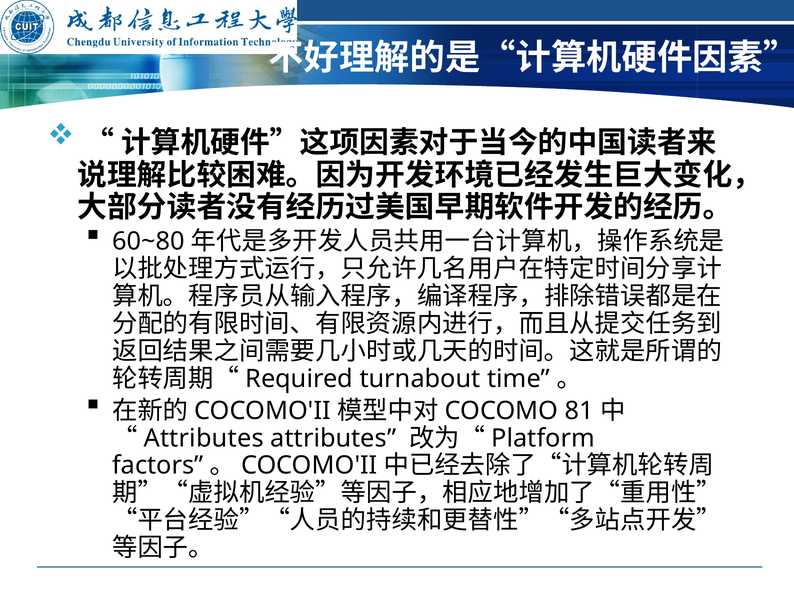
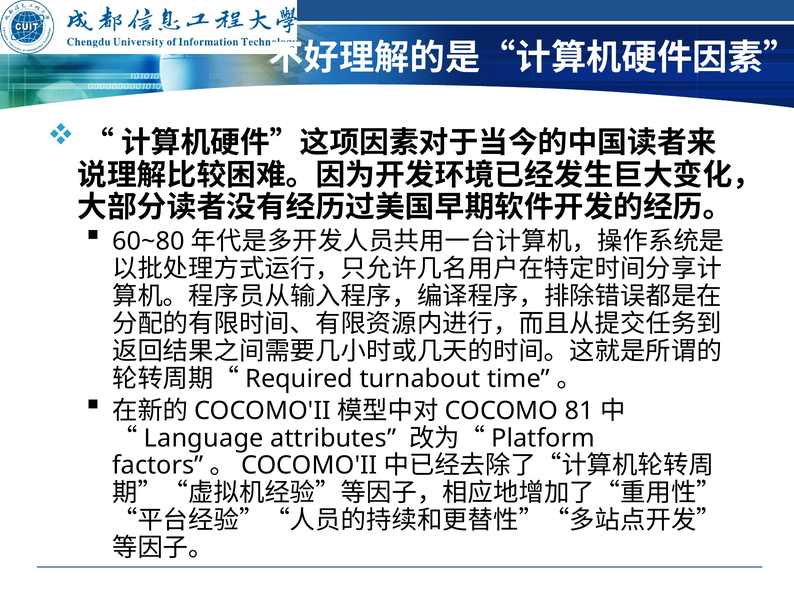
Attributes: Attributes -> Language (204, 438)
